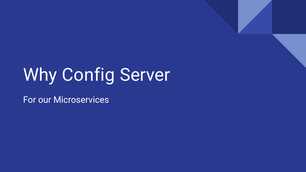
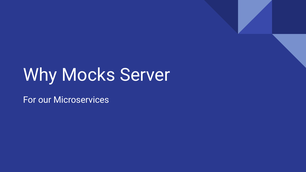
Config: Config -> Mocks (88, 75)
